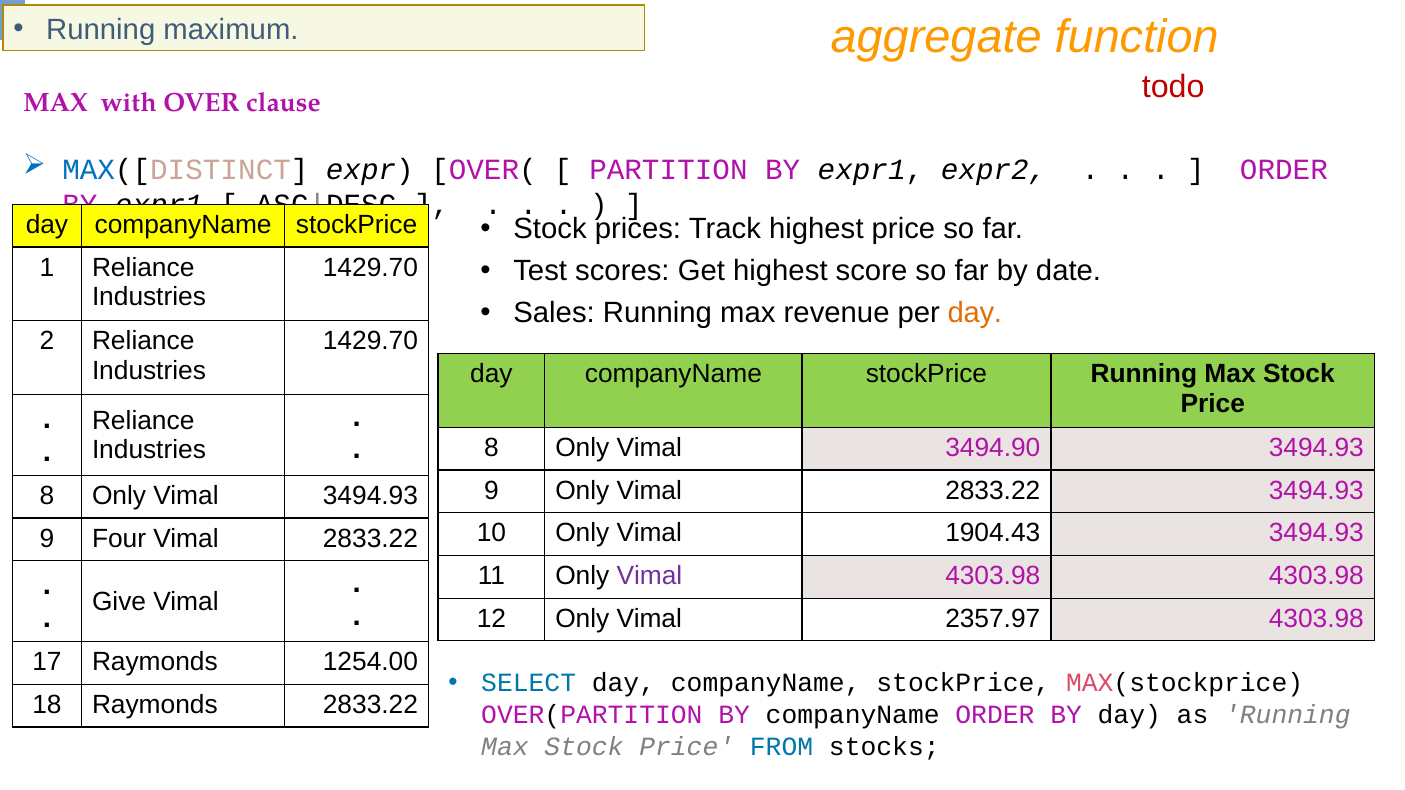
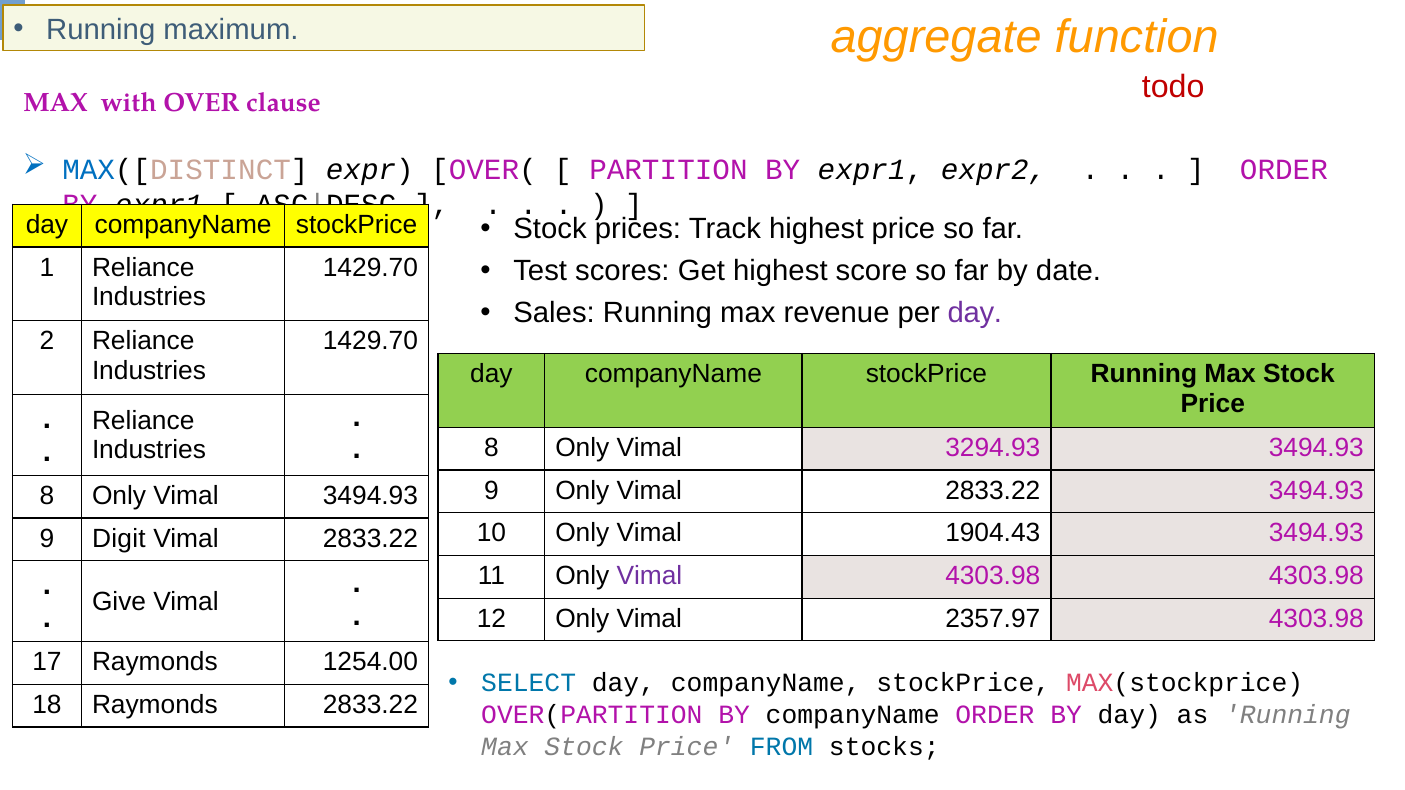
day colour: orange -> purple (975, 313)
3494.90: 3494.90 -> 3294.93 (993, 448)
Four: Four -> Digit (119, 539)
